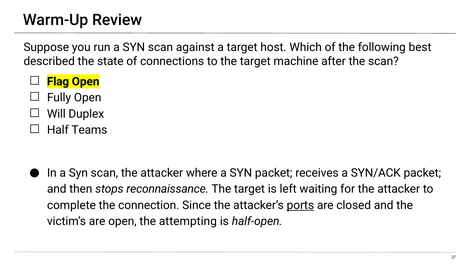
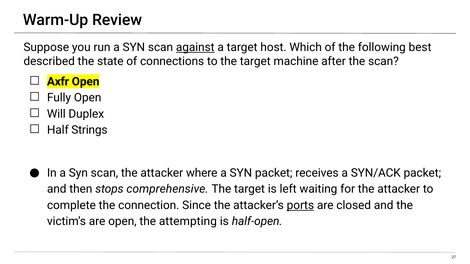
against underline: none -> present (195, 47)
Flag: Flag -> Axfr (58, 82)
Teams: Teams -> Strings (89, 130)
reconnaissance: reconnaissance -> comprehensive (167, 189)
